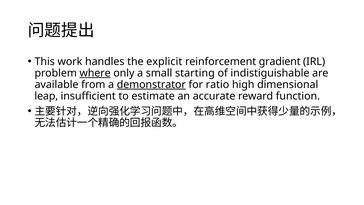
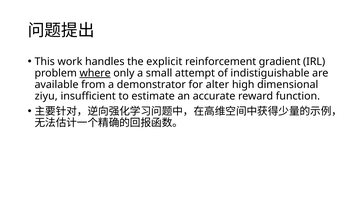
starting: starting -> attempt (195, 73)
demonstrator underline: present -> none (151, 84)
ratio: ratio -> alter (217, 84)
leap: leap -> ziyu (46, 96)
